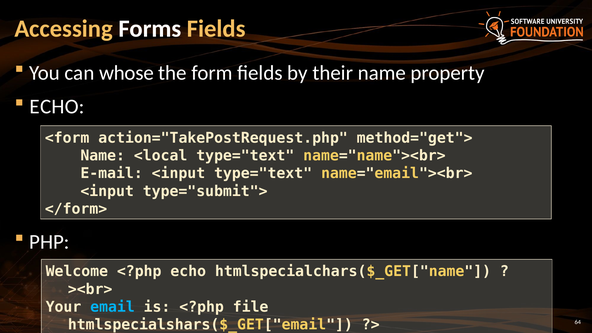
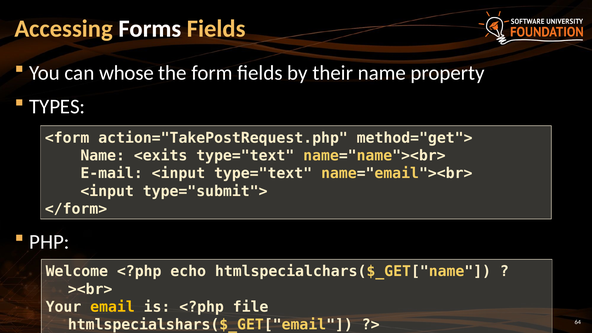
ECHO: ECHO -> TYPES (57, 107)
<local: <local -> <exits (161, 156)
email colour: light blue -> yellow (112, 307)
